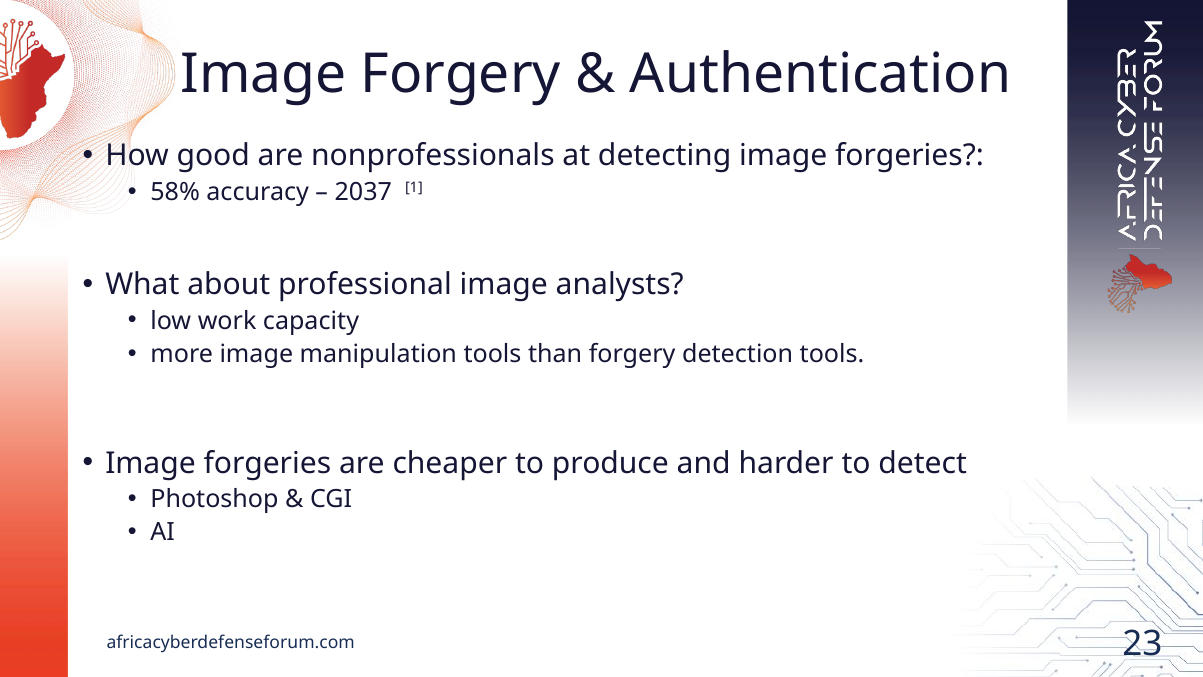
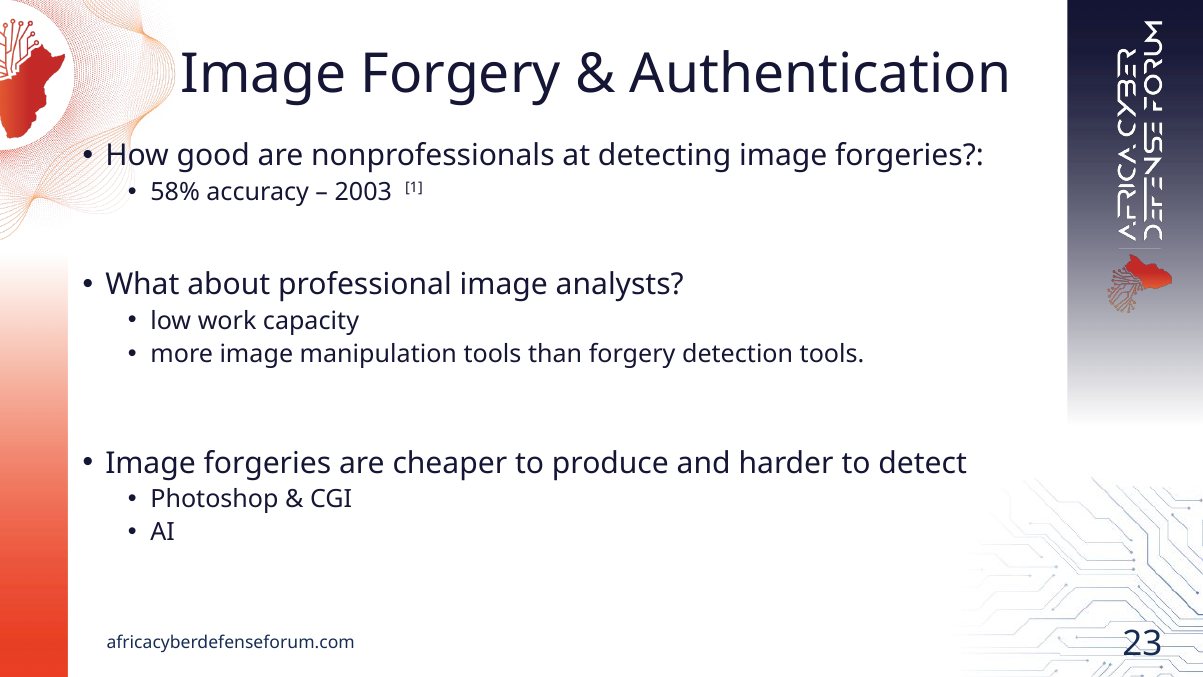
2037: 2037 -> 2003 (363, 192)
